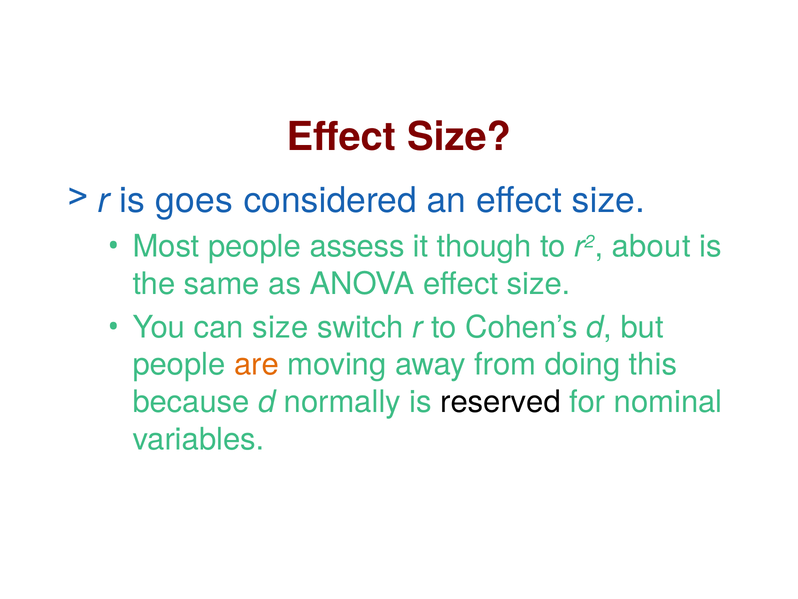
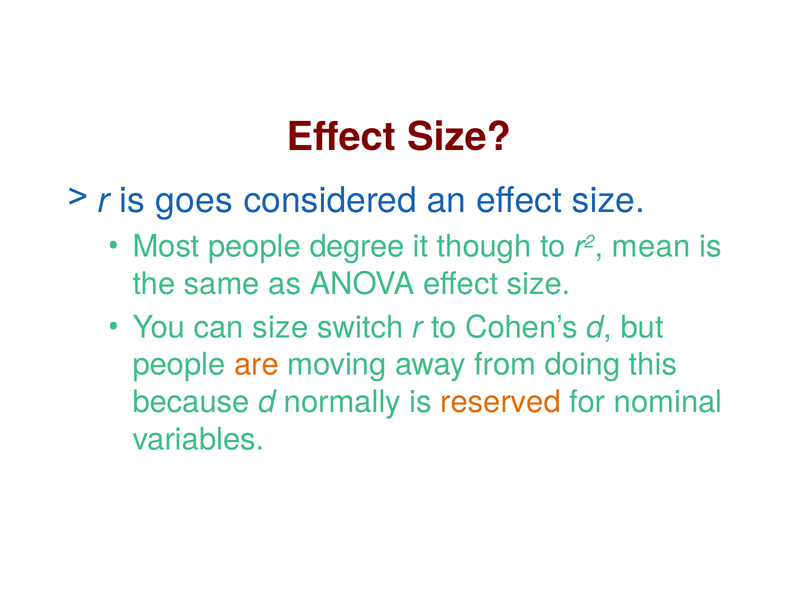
assess: assess -> degree (357, 246)
about: about -> mean (651, 246)
reserved colour: black -> orange (501, 402)
